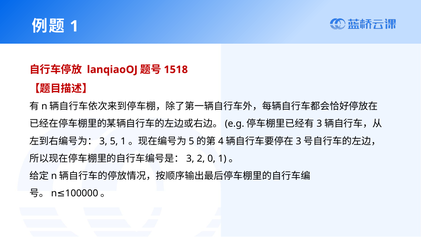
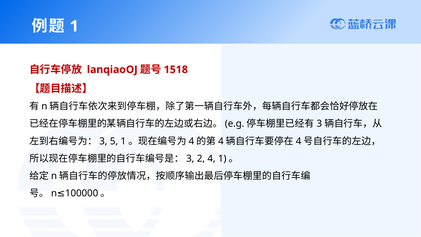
5: 5 -> 4 (191, 141)
3: 3 -> 4 (299, 141)
2 0: 0 -> 4 (211, 158)
